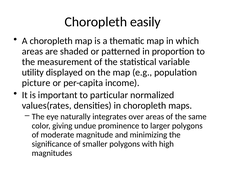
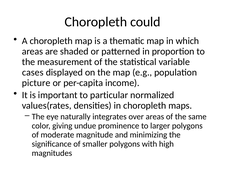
easily: easily -> could (145, 22)
utility: utility -> cases (33, 72)
